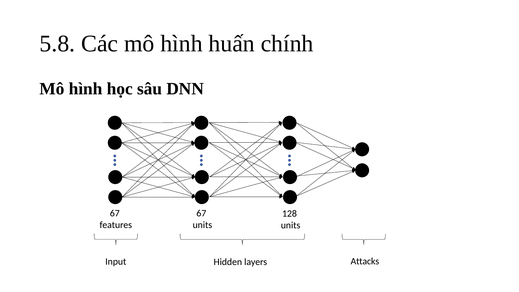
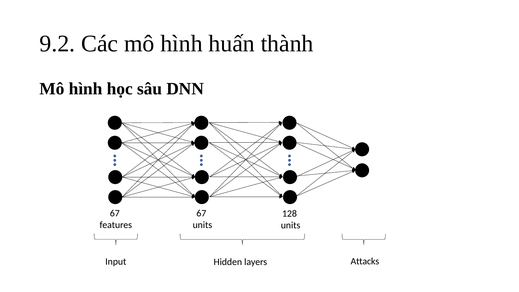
5.8: 5.8 -> 9.2 (57, 44)
chính: chính -> thành (287, 44)
